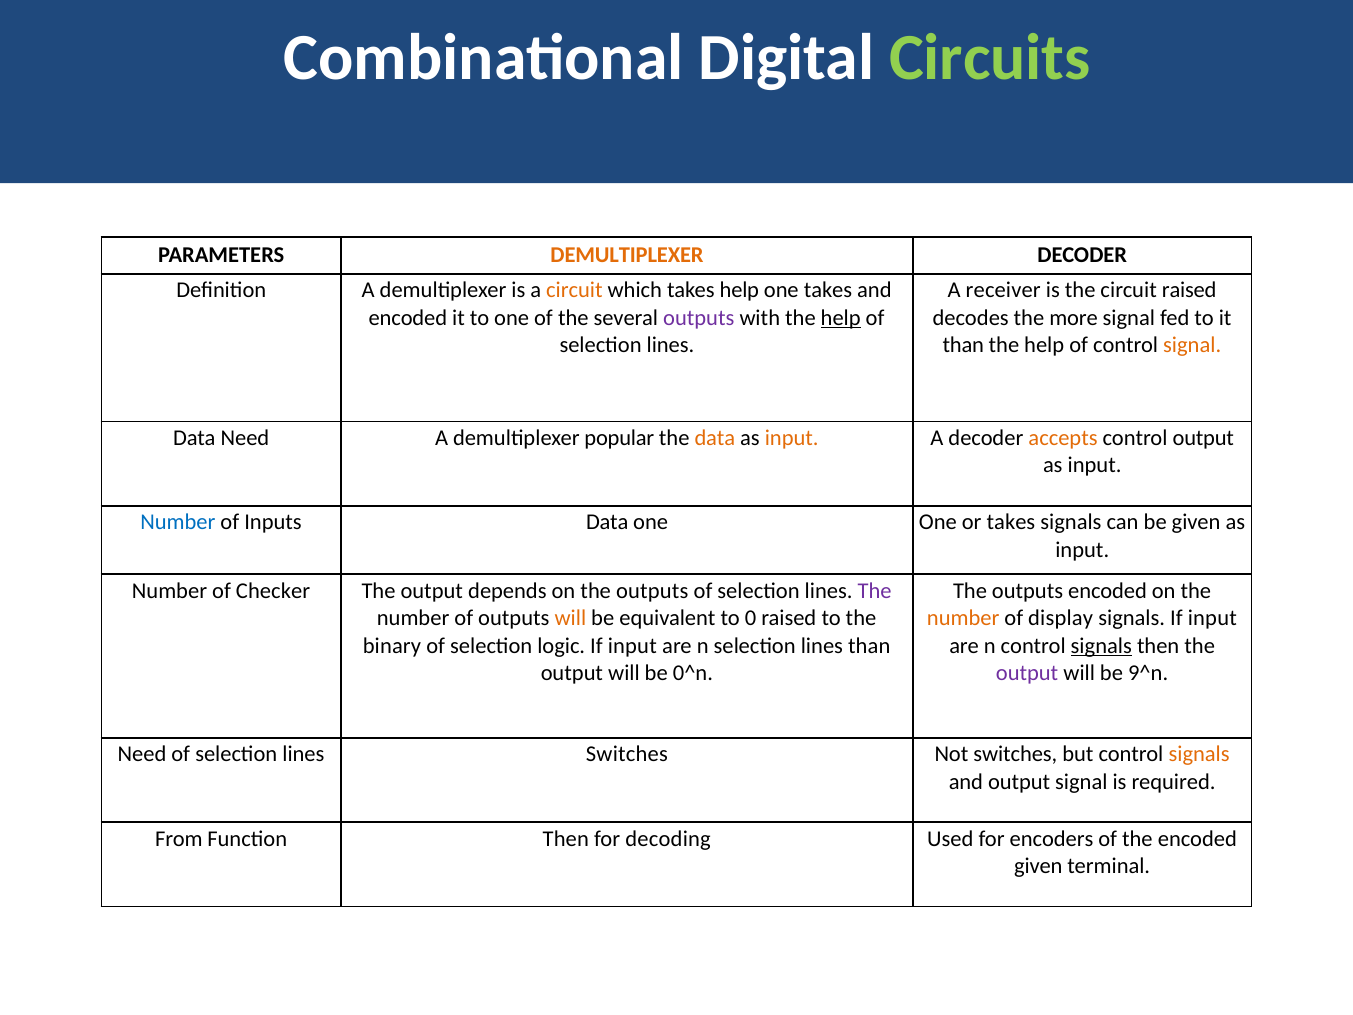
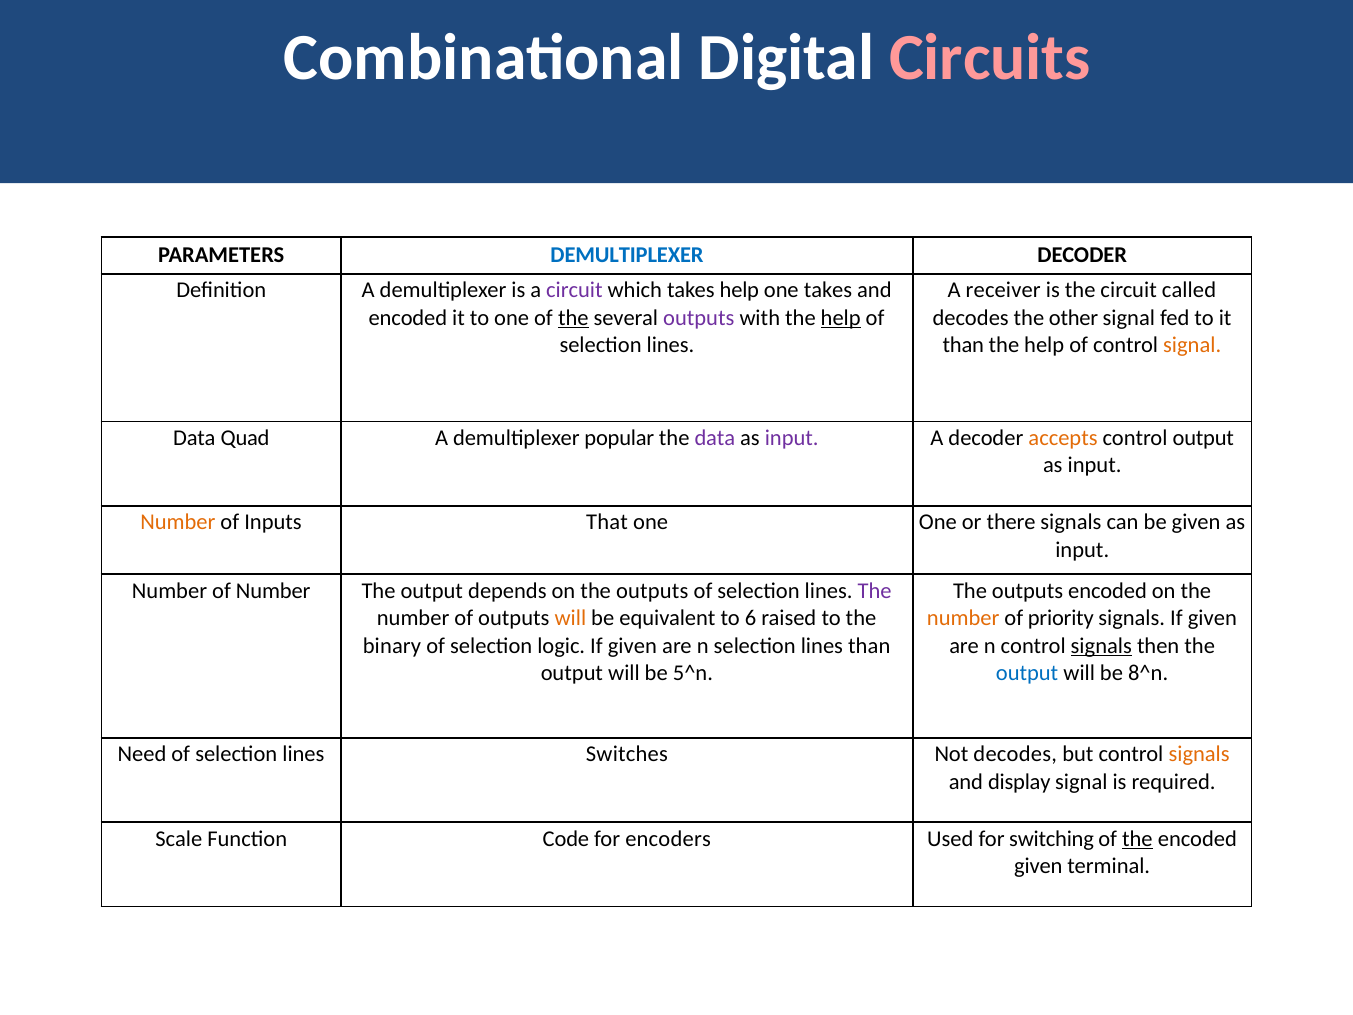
Circuits colour: light green -> pink (990, 58)
DEMULTIPLEXER colour: orange -> blue (627, 255)
circuit colour: orange -> purple (574, 290)
circuit raised: raised -> called (1189, 290)
the underline: none -> present (573, 318)
more: more -> other (1074, 318)
Data Need: Need -> Quad (245, 438)
data colour: orange -> purple (715, 438)
input colour: orange -> purple (792, 438)
Number colour: blue -> orange (178, 522)
Inputs Data: Data -> That (607, 522)
or takes: takes -> there (1011, 522)
of Checker: Checker -> Number (273, 591)
0: 0 -> 6 (751, 618)
display: display -> priority (1061, 618)
signals If input: input -> given (1212, 618)
input: input -> given (632, 646)
0^n: 0^n -> 5^n (693, 673)
output colour: purple -> blue (1027, 673)
9^n: 9^n -> 8^n (1148, 673)
Not switches: switches -> decodes (1015, 754)
and output: output -> display (1019, 782)
From: From -> Scale (179, 838)
Function Then: Then -> Code (566, 838)
decoding: decoding -> encoders (668, 838)
encoders: encoders -> switching (1052, 838)
the underline: none -> present (1137, 838)
